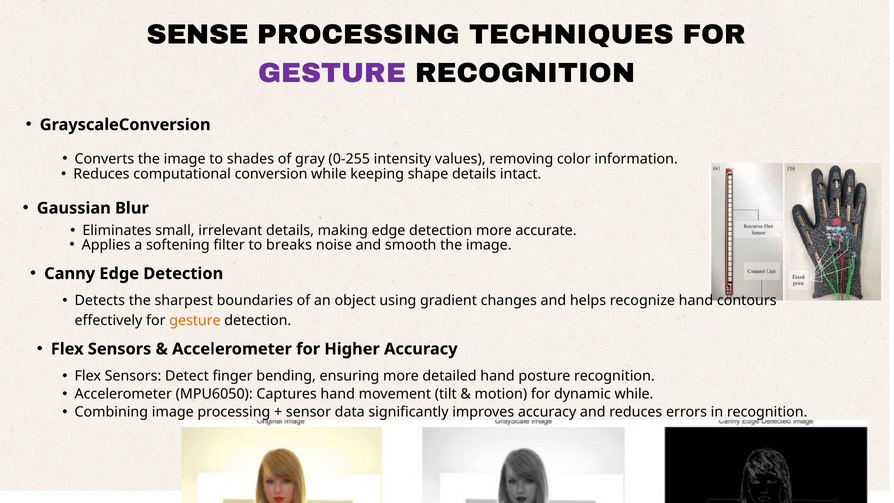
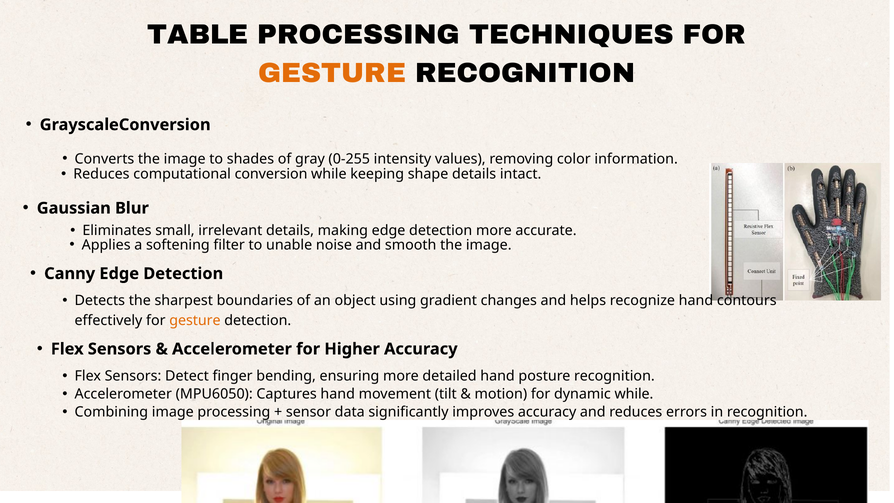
SENSE: SENSE -> TABLE (198, 34)
GESTURE colour: purple -> orange (332, 73)
breaks: breaks -> unable (289, 245)
